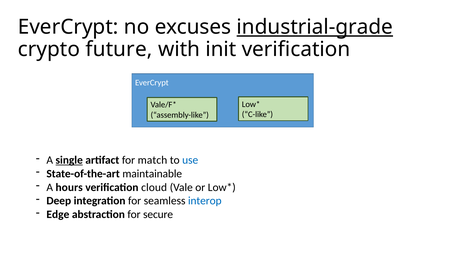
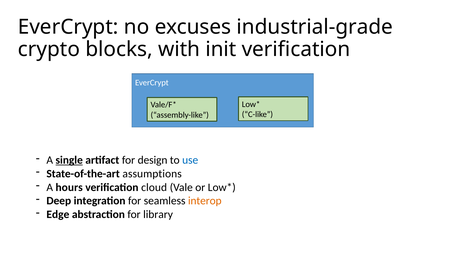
industrial-grade underline: present -> none (315, 27)
future: future -> blocks (119, 50)
match: match -> design (153, 160)
maintainable: maintainable -> assumptions (152, 174)
interop colour: blue -> orange (205, 201)
secure: secure -> library (158, 215)
